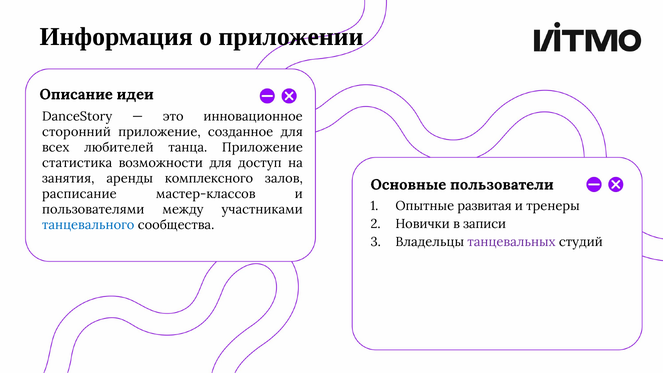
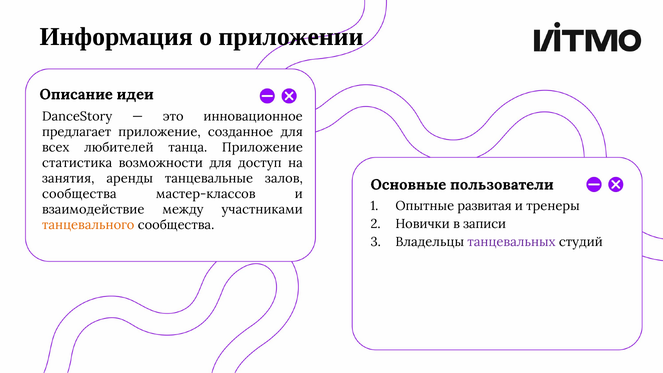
сторонний: сторонний -> предлагает (77, 132)
комплексного: комплексного -> танцевальные (209, 178)
расписание: расписание -> сообщества (79, 194)
пользователями: пользователями -> взаимодействие (93, 209)
танцевального colour: blue -> orange (88, 225)
